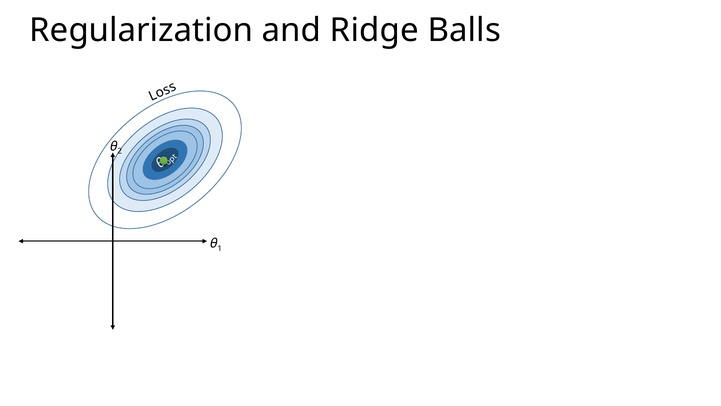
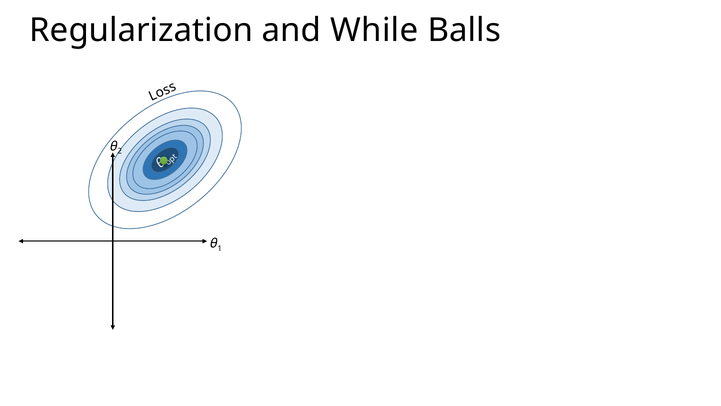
Ridge: Ridge -> While (374, 30)
